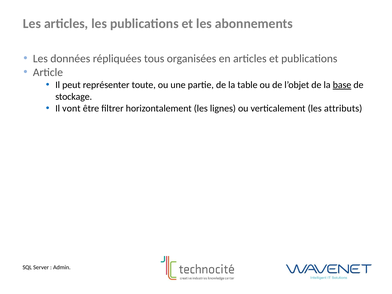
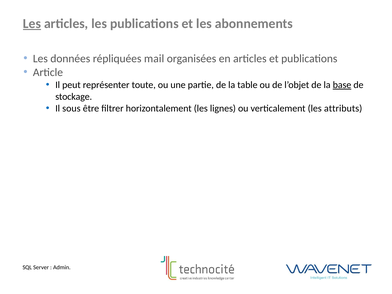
Les underline: none -> present (32, 24)
tous: tous -> mail (154, 59)
vont: vont -> sous (71, 108)
